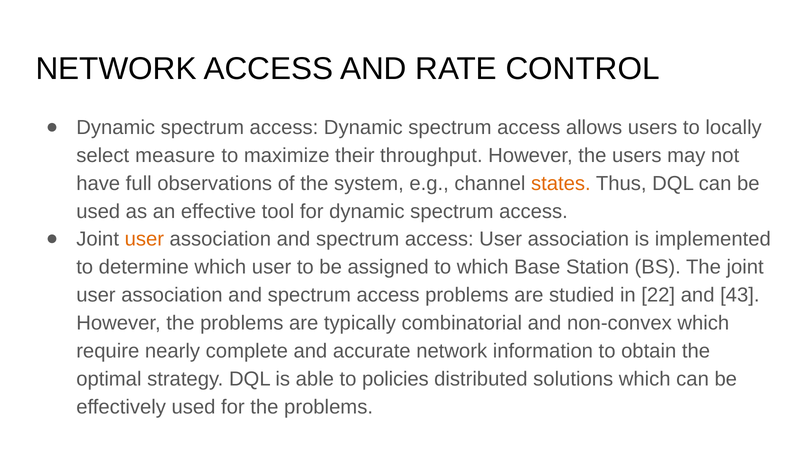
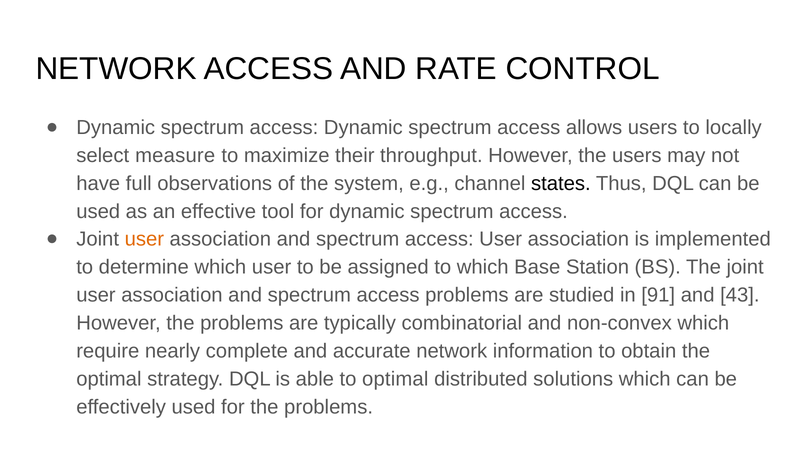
states colour: orange -> black (561, 183)
22: 22 -> 91 (658, 295)
to policies: policies -> optimal (395, 379)
